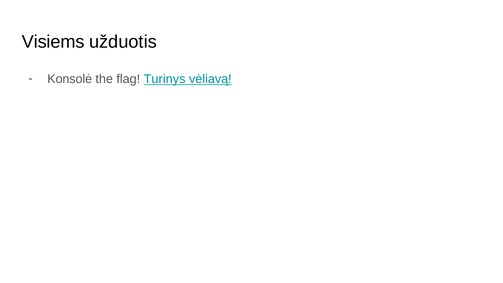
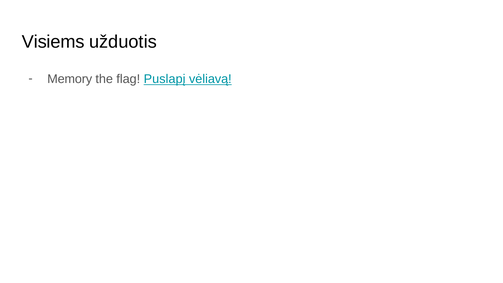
Konsolė: Konsolė -> Memory (70, 79)
Turinys: Turinys -> Puslapį (165, 79)
